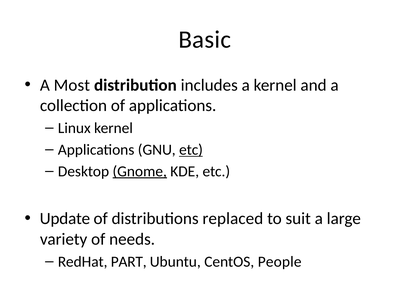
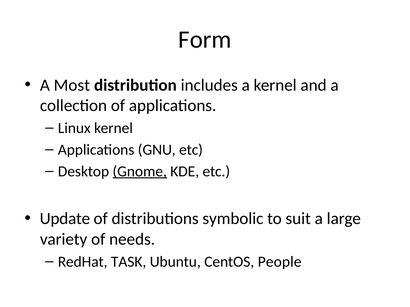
Basic: Basic -> Form (205, 40)
etc underline: present -> none (191, 150)
replaced: replaced -> symbolic (233, 219)
PART: PART -> TASK (129, 262)
